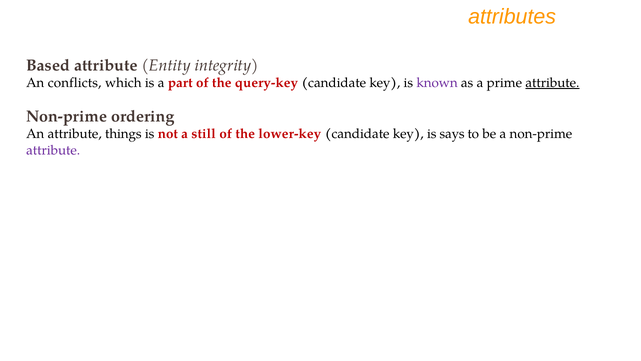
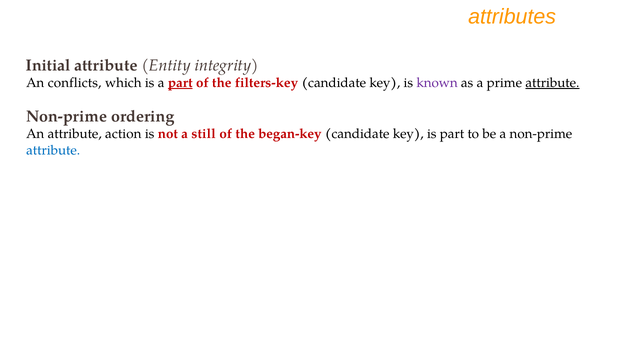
Based: Based -> Initial (48, 65)
part underline: none -> present (180, 83)
query-key: query-key -> filters-key (266, 83)
things: things -> action (123, 134)
lower-key: lower-key -> began-key (290, 134)
is says: says -> part (452, 134)
attribute colour: purple -> blue (53, 150)
